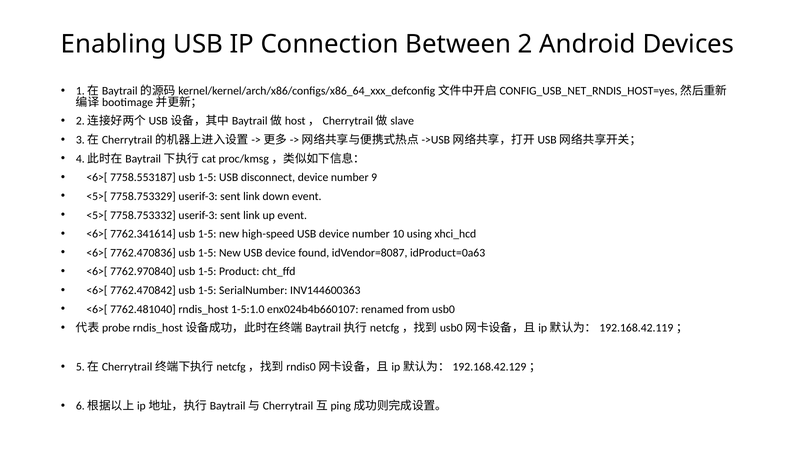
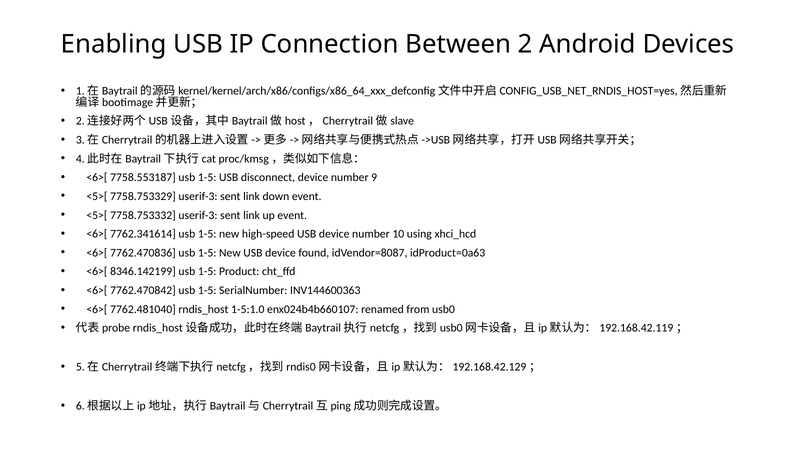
7762.970840: 7762.970840 -> 8346.142199 (143, 271)
